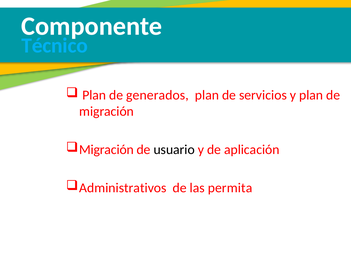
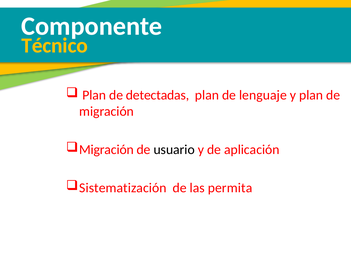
Técnico colour: light blue -> yellow (55, 46)
generados: generados -> detectadas (158, 95)
servicios: servicios -> lenguaje (263, 95)
Administrativos: Administrativos -> Sistematización (123, 188)
